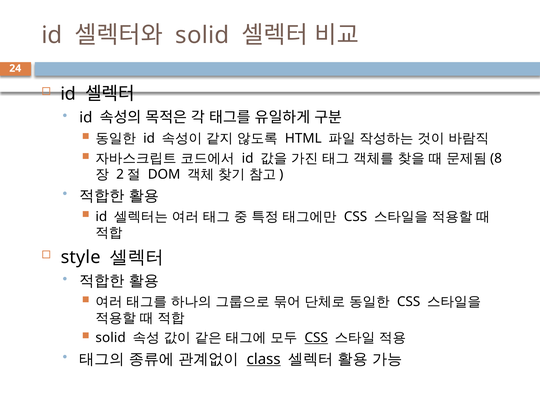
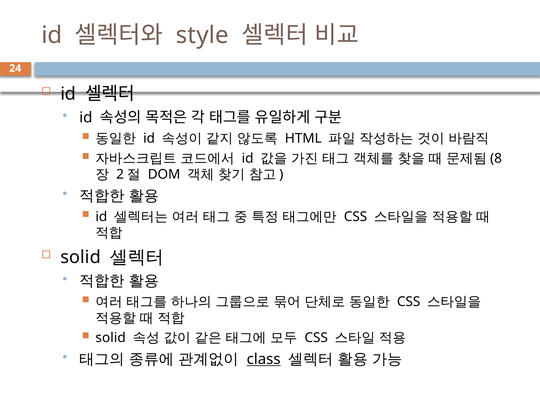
solid: solid -> style (202, 35)
style: style -> solid (81, 257)
CSS underline: present -> none (316, 338)
